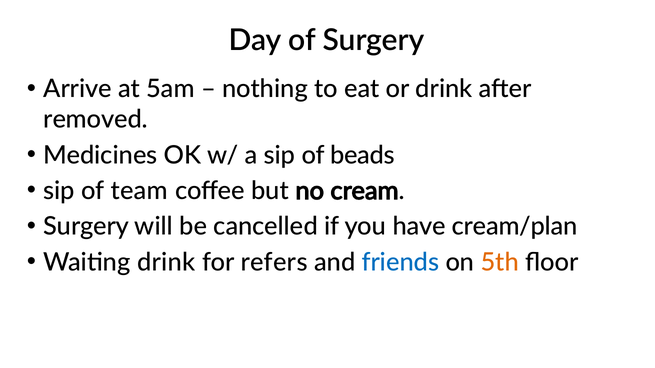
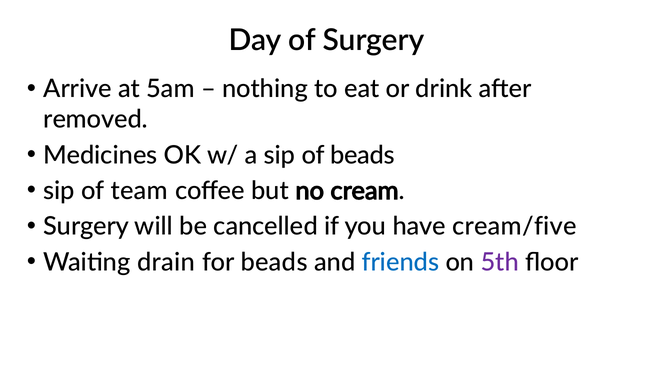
cream/plan: cream/plan -> cream/five (514, 227)
Waiting drink: drink -> drain (166, 262)
for refers: refers -> beads (274, 262)
5th colour: orange -> purple (500, 262)
